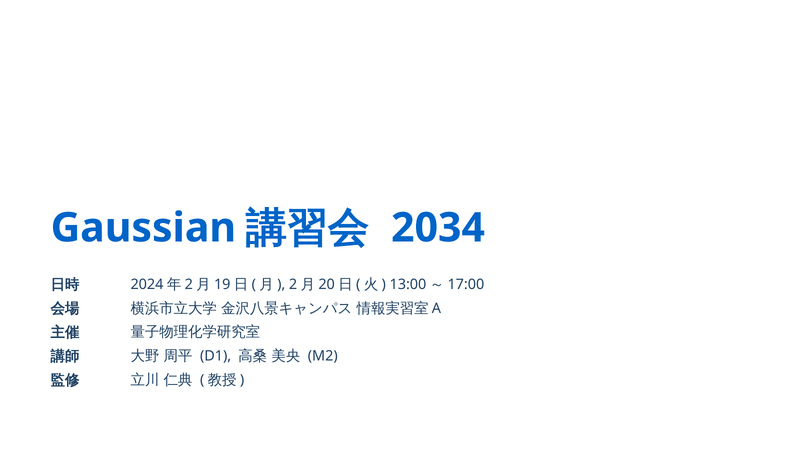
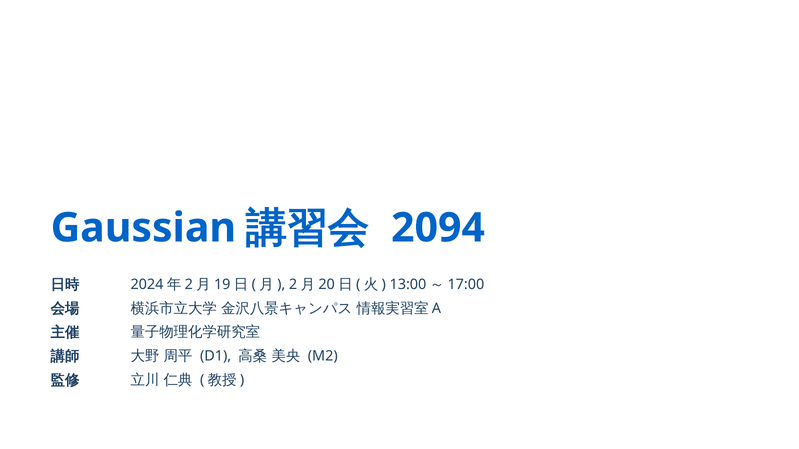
2034: 2034 -> 2094 (438, 228)
